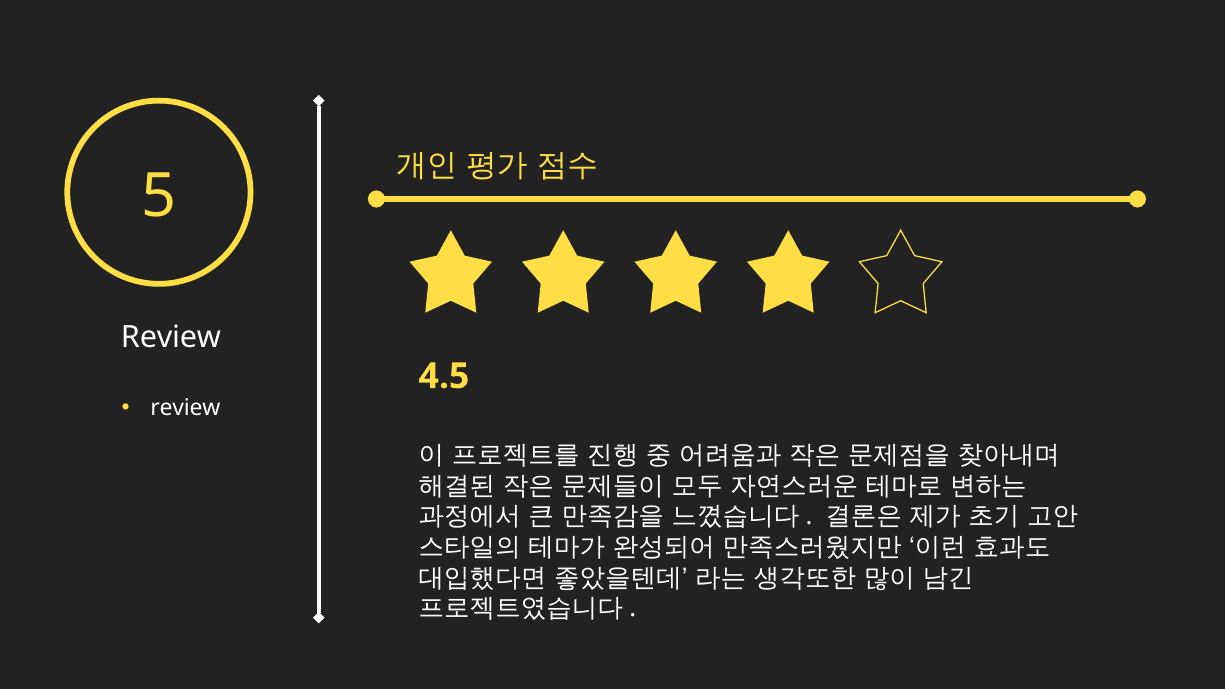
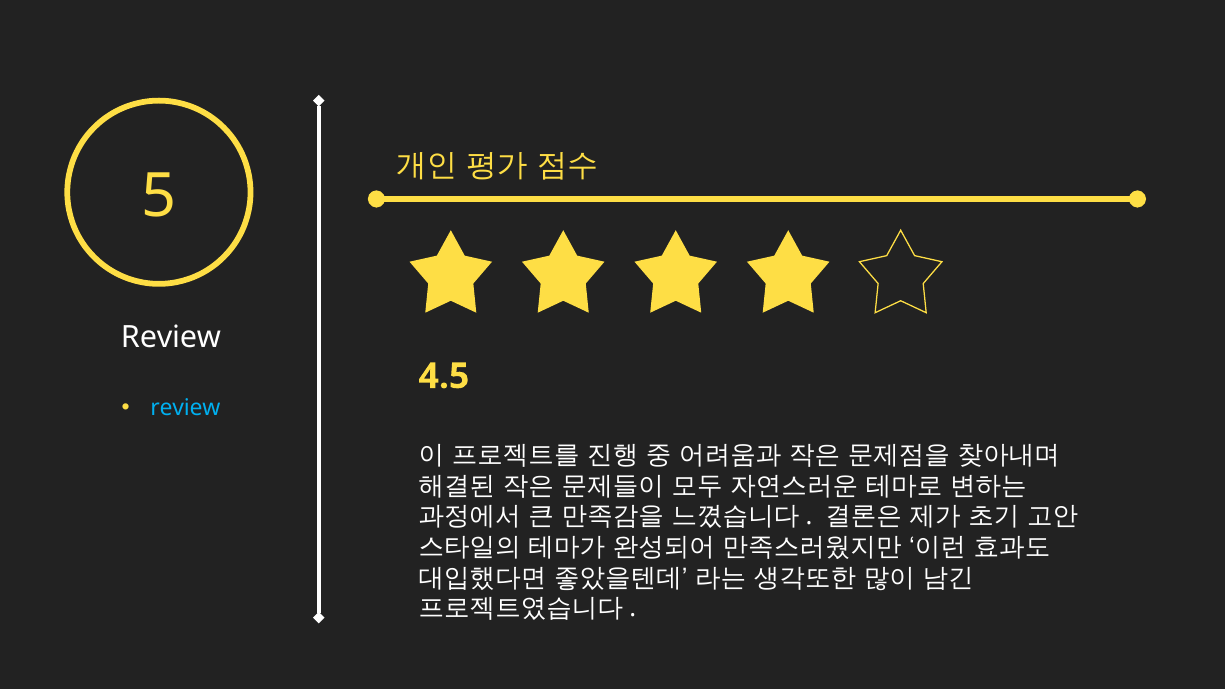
review colour: white -> light blue (185, 408)
